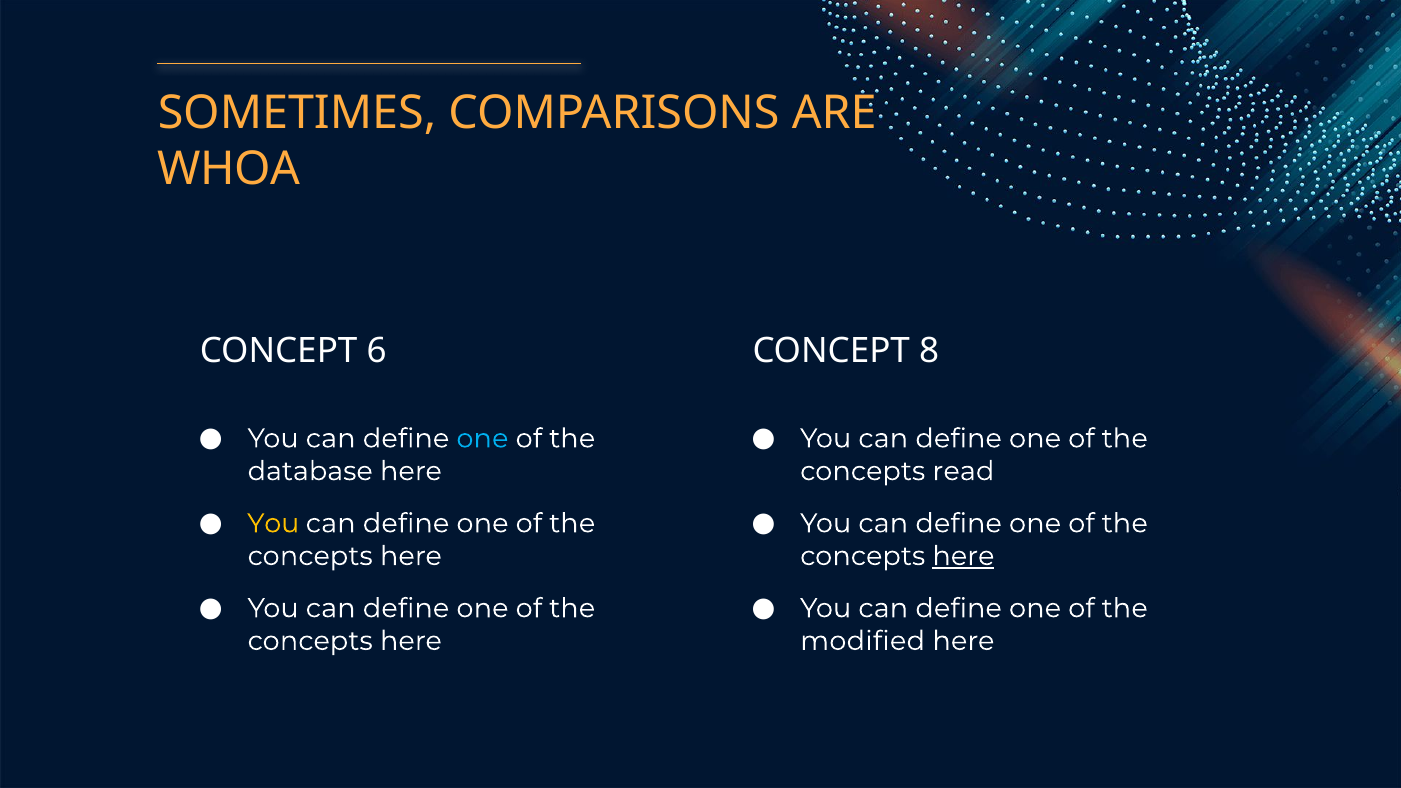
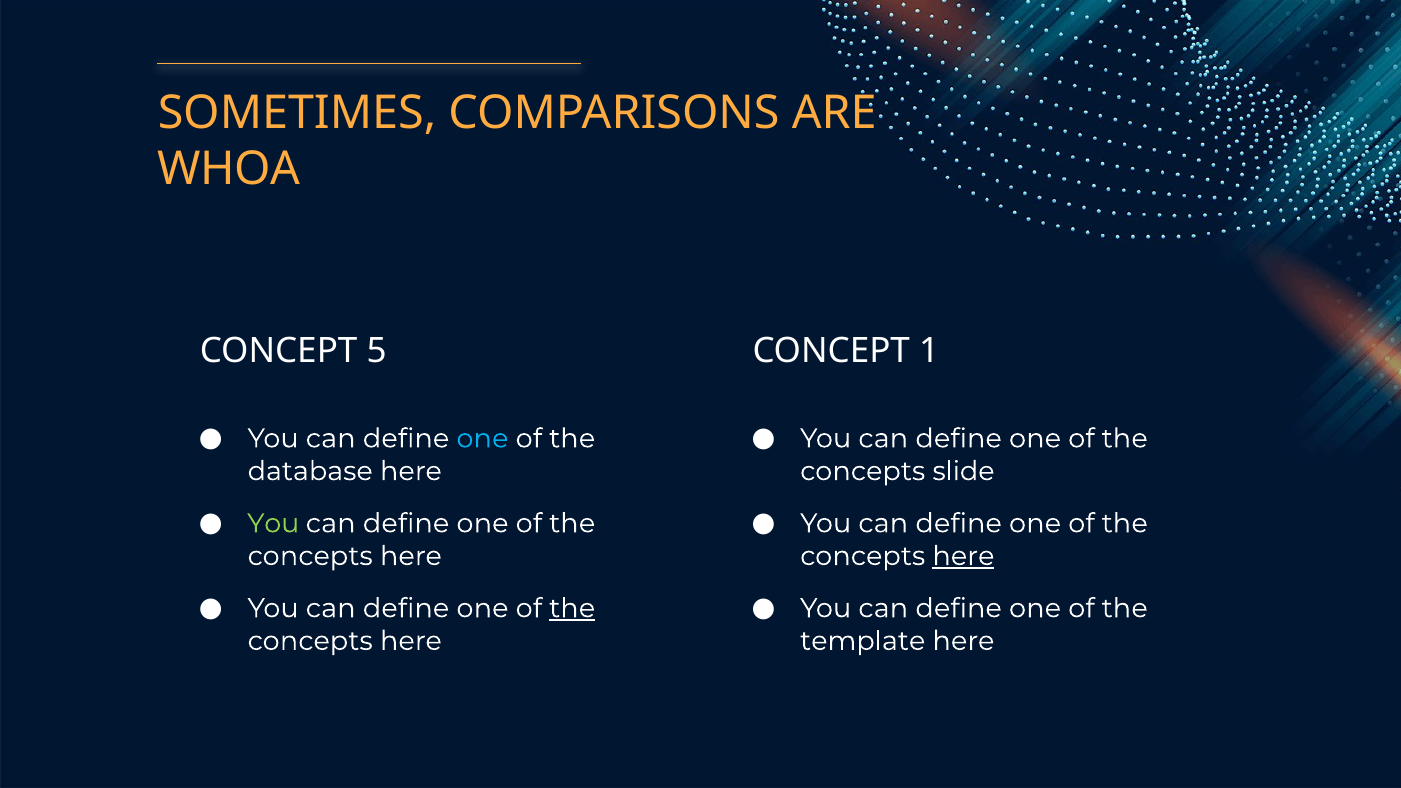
6: 6 -> 5 (377, 351)
8: 8 -> 1 (929, 351)
read: read -> slide (964, 471)
You colour: yellow -> light green (273, 523)
the underline: none -> present (572, 608)
modified: modified -> template (863, 641)
